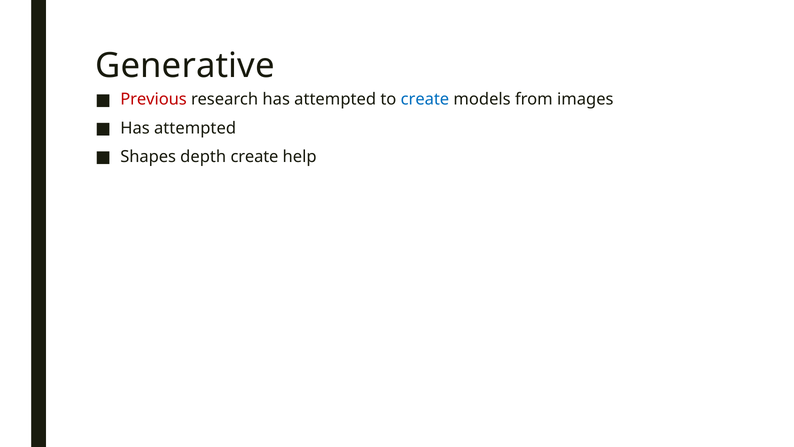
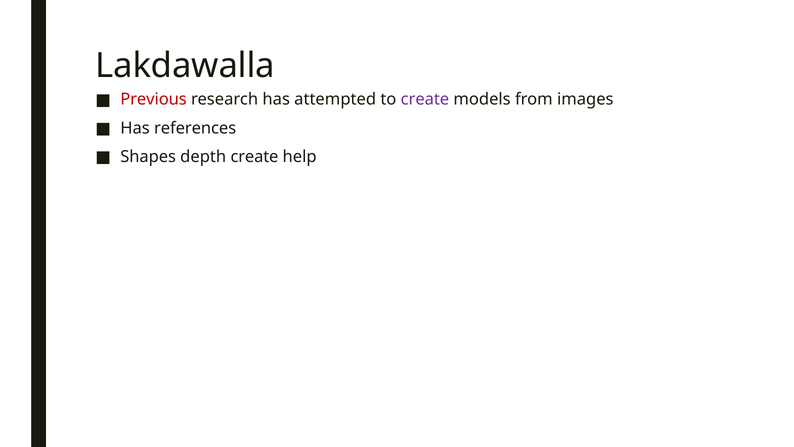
Generative: Generative -> Lakdawalla (185, 66)
create colour: blue -> purple (425, 99)
attempted: attempted -> references (195, 128)
